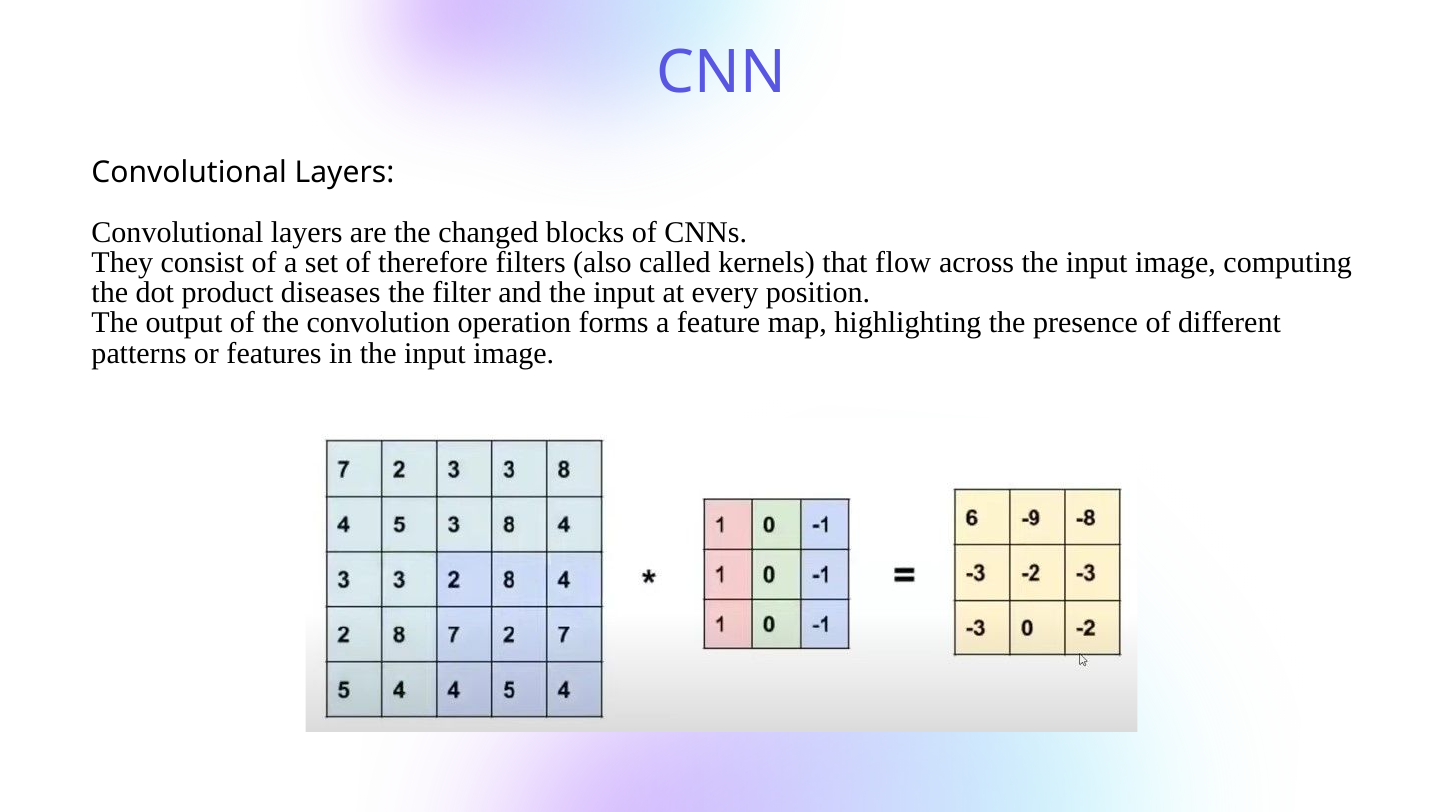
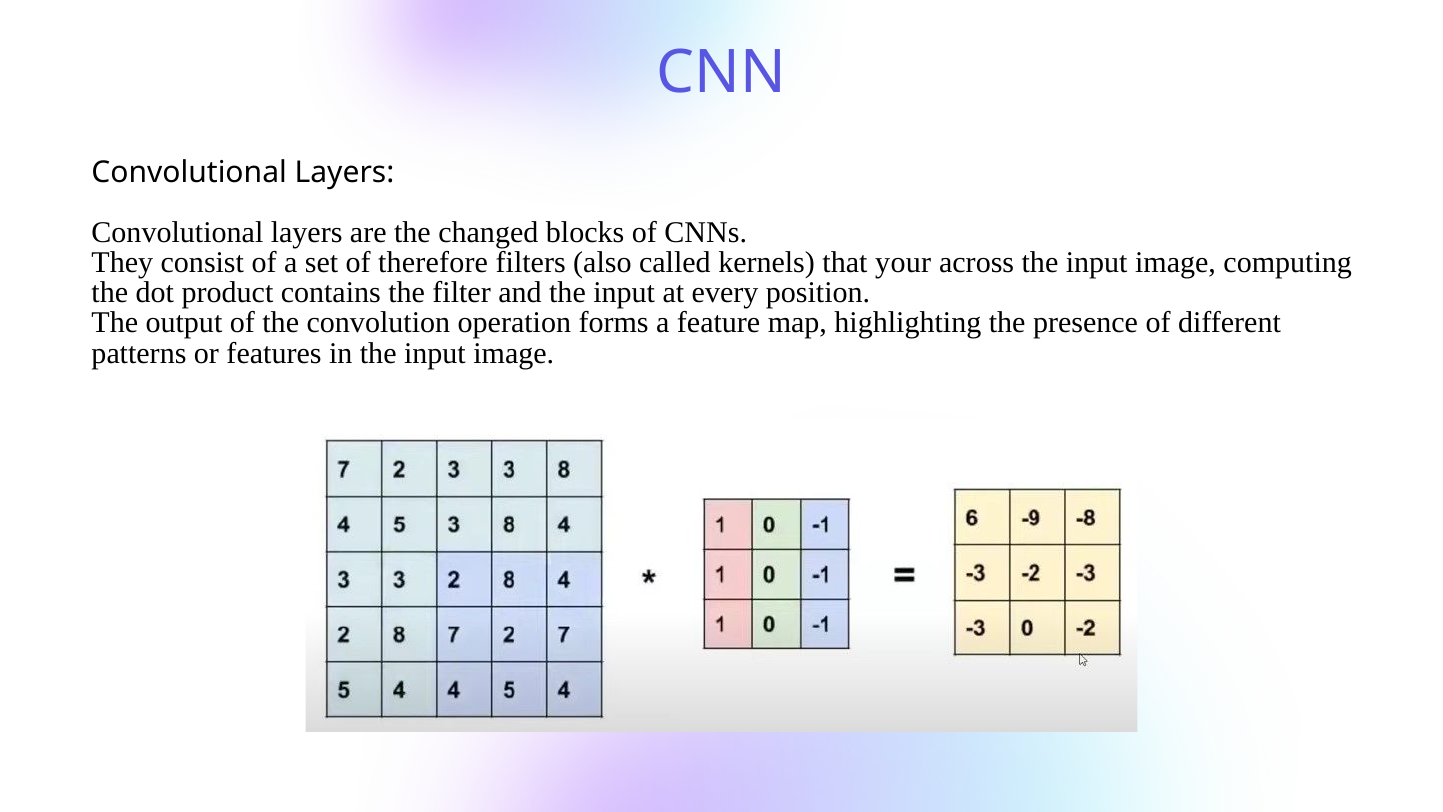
flow: flow -> your (903, 263)
diseases: diseases -> contains (331, 293)
